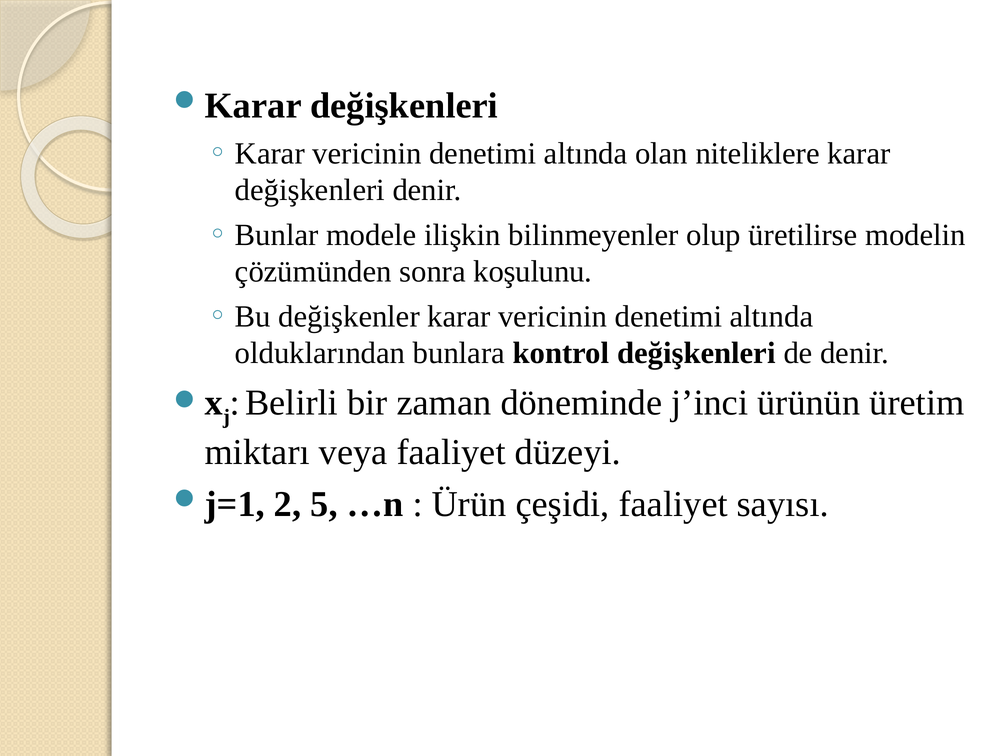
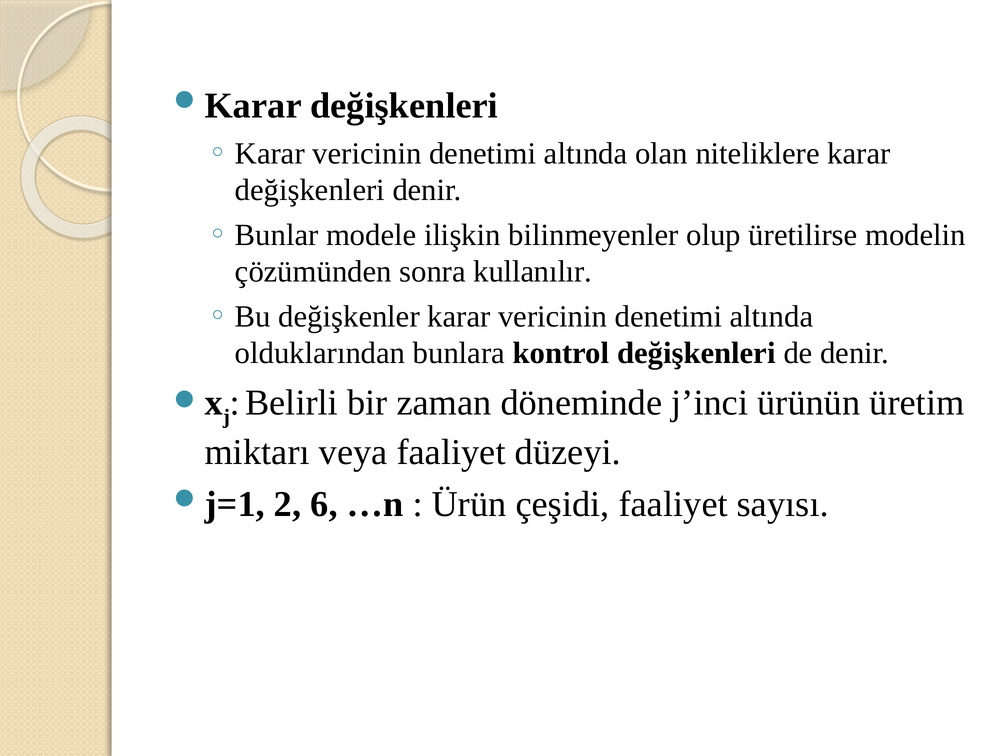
koşulunu: koşulunu -> kullanılır (533, 272)
5: 5 -> 6 (324, 504)
